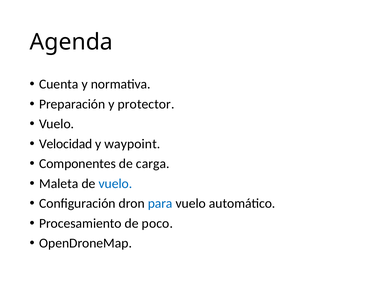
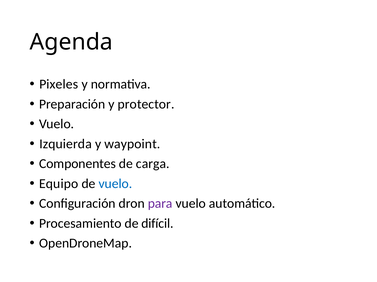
Cuenta: Cuenta -> Pixeles (59, 84)
Velocidad: Velocidad -> Izquierda (66, 144)
Maleta: Maleta -> Equipo (59, 184)
para colour: blue -> purple (160, 204)
poco: poco -> difícil (157, 224)
